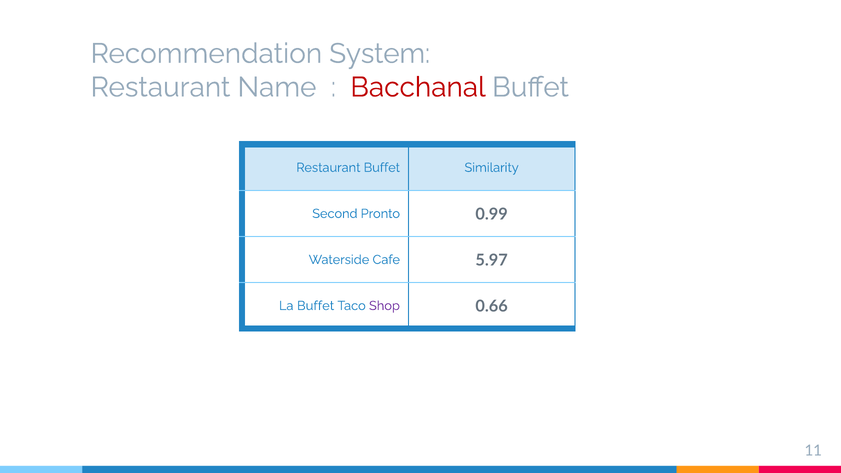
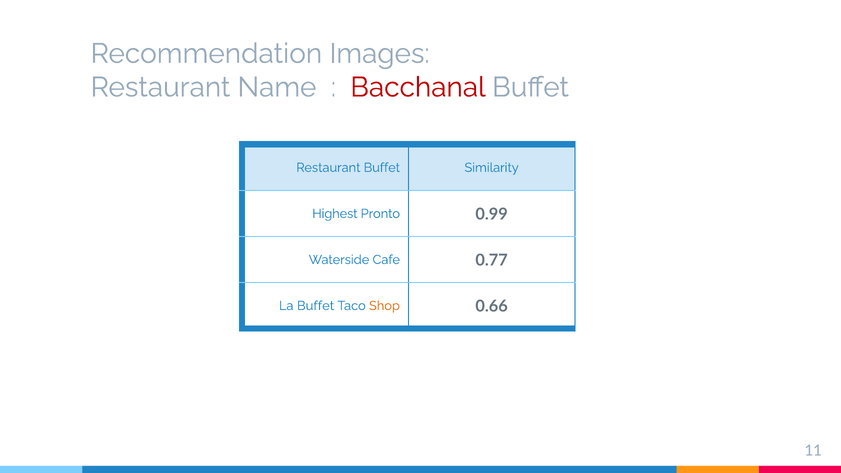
System: System -> Images (380, 54)
Second: Second -> Highest (335, 214)
5.97: 5.97 -> 0.77 (492, 260)
Shop colour: purple -> orange (384, 306)
